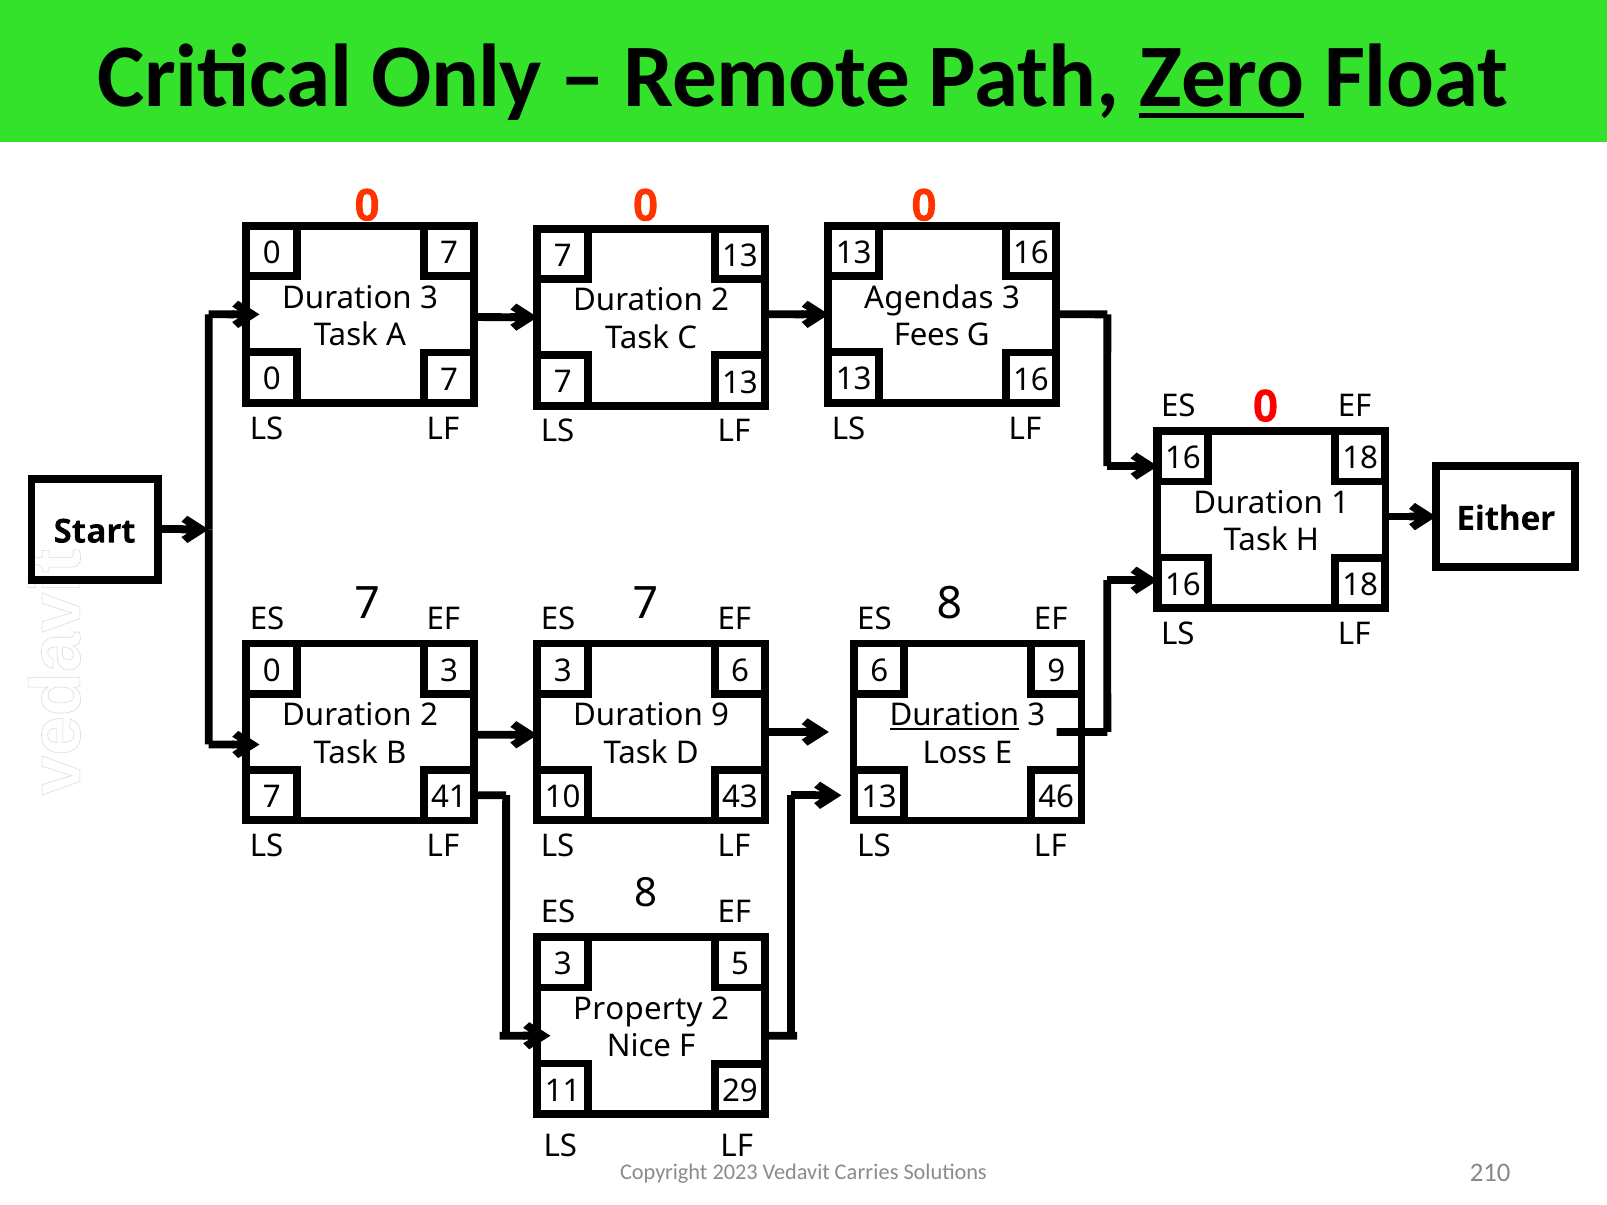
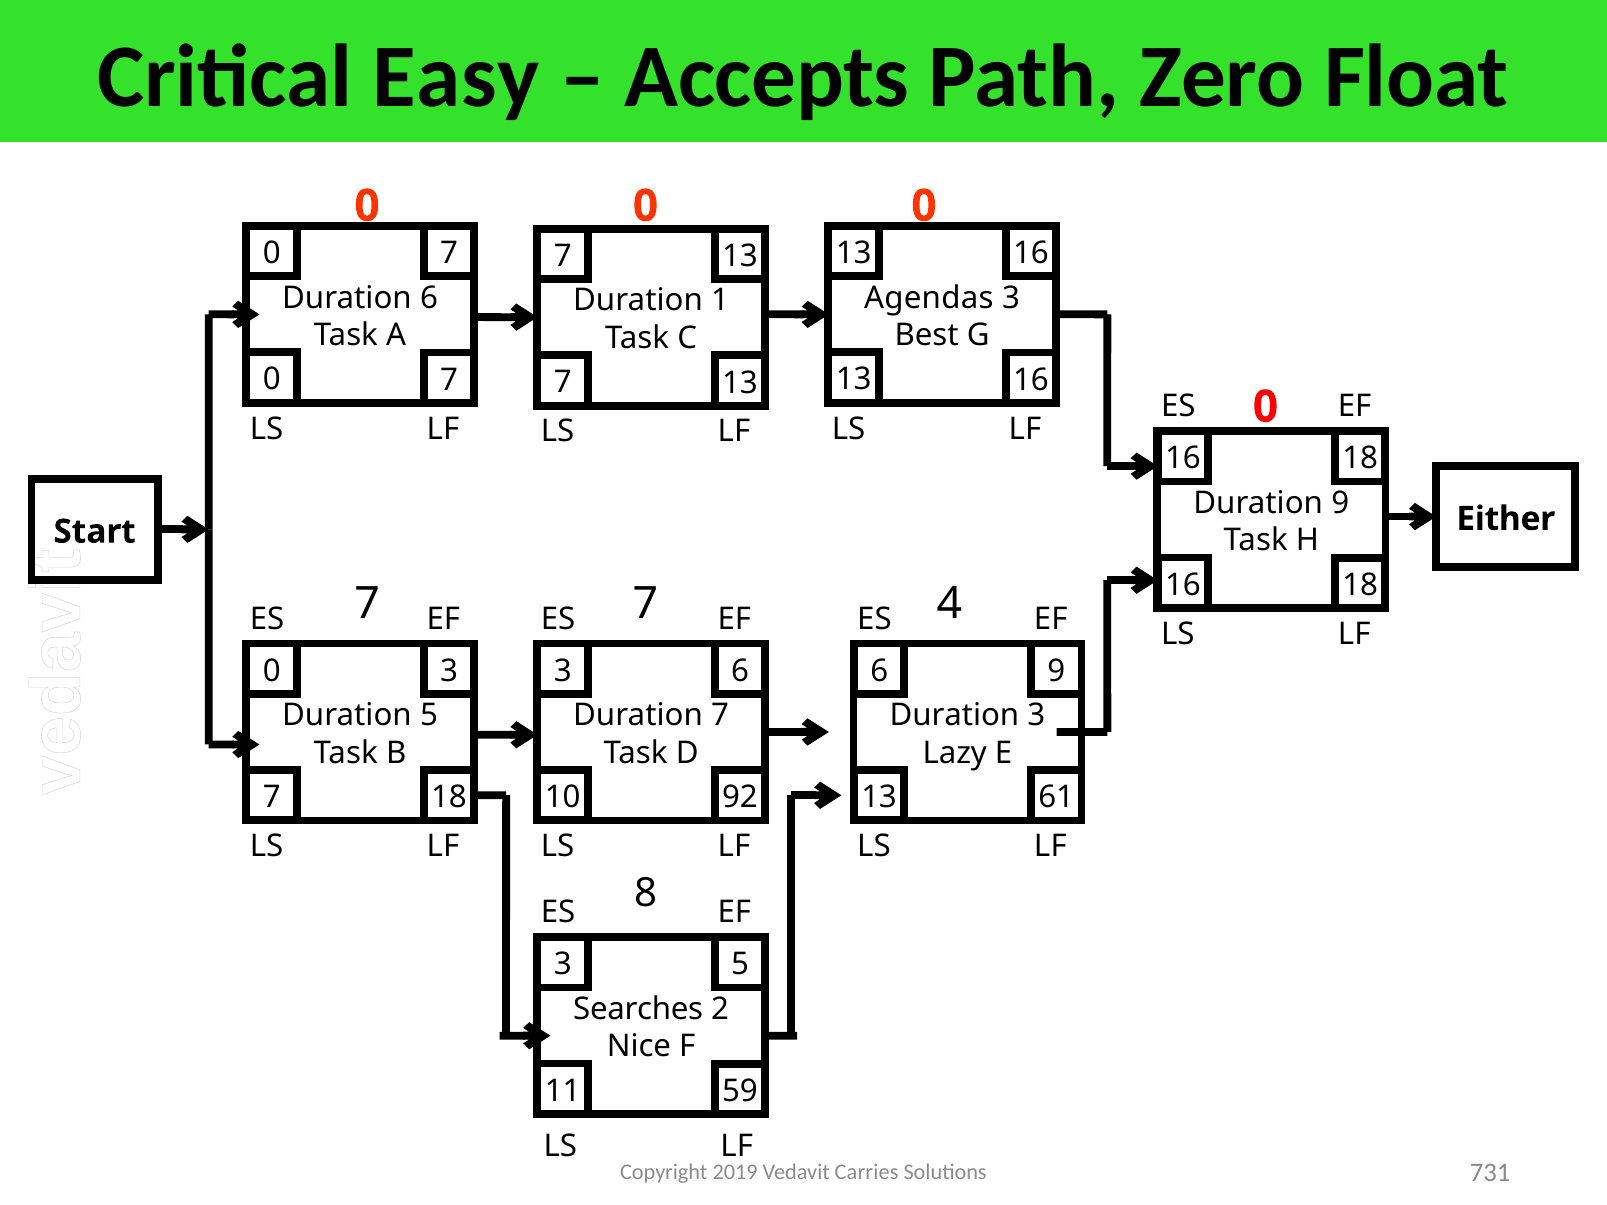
Only: Only -> Easy (456, 77)
Remote: Remote -> Accepts (767, 77)
Zero underline: present -> none (1222, 77)
3: 3 -> 6 (429, 298)
2: 2 -> 1 (720, 301)
Fees: Fees -> Best (927, 335)
Duration 1: 1 -> 9 (1340, 503)
7 8: 8 -> 4 (949, 604)
2: 2 -> 5 (429, 716)
Duration 9: 9 -> 7 (720, 716)
Duration underline: present -> none (954, 716)
Loss: Loss -> Lazy (955, 753)
7 41: 41 -> 18 (449, 798)
43: 43 -> 92 (740, 798)
46: 46 -> 61 (1056, 798)
Property: Property -> Searches (638, 1009)
29: 29 -> 59 (740, 1091)
2023: 2023 -> 2019 (735, 1172)
210: 210 -> 731 (1490, 1172)
